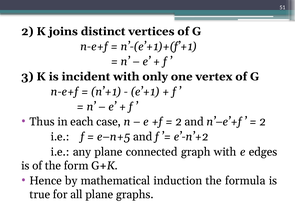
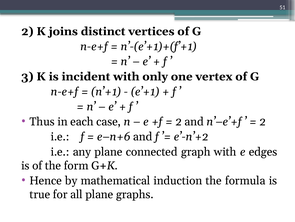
e–n+5: e–n+5 -> e–n+6 (114, 136)
